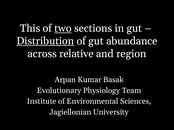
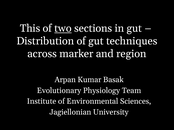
Distribution underline: present -> none (45, 41)
abundance: abundance -> techniques (132, 41)
relative: relative -> marker (76, 54)
